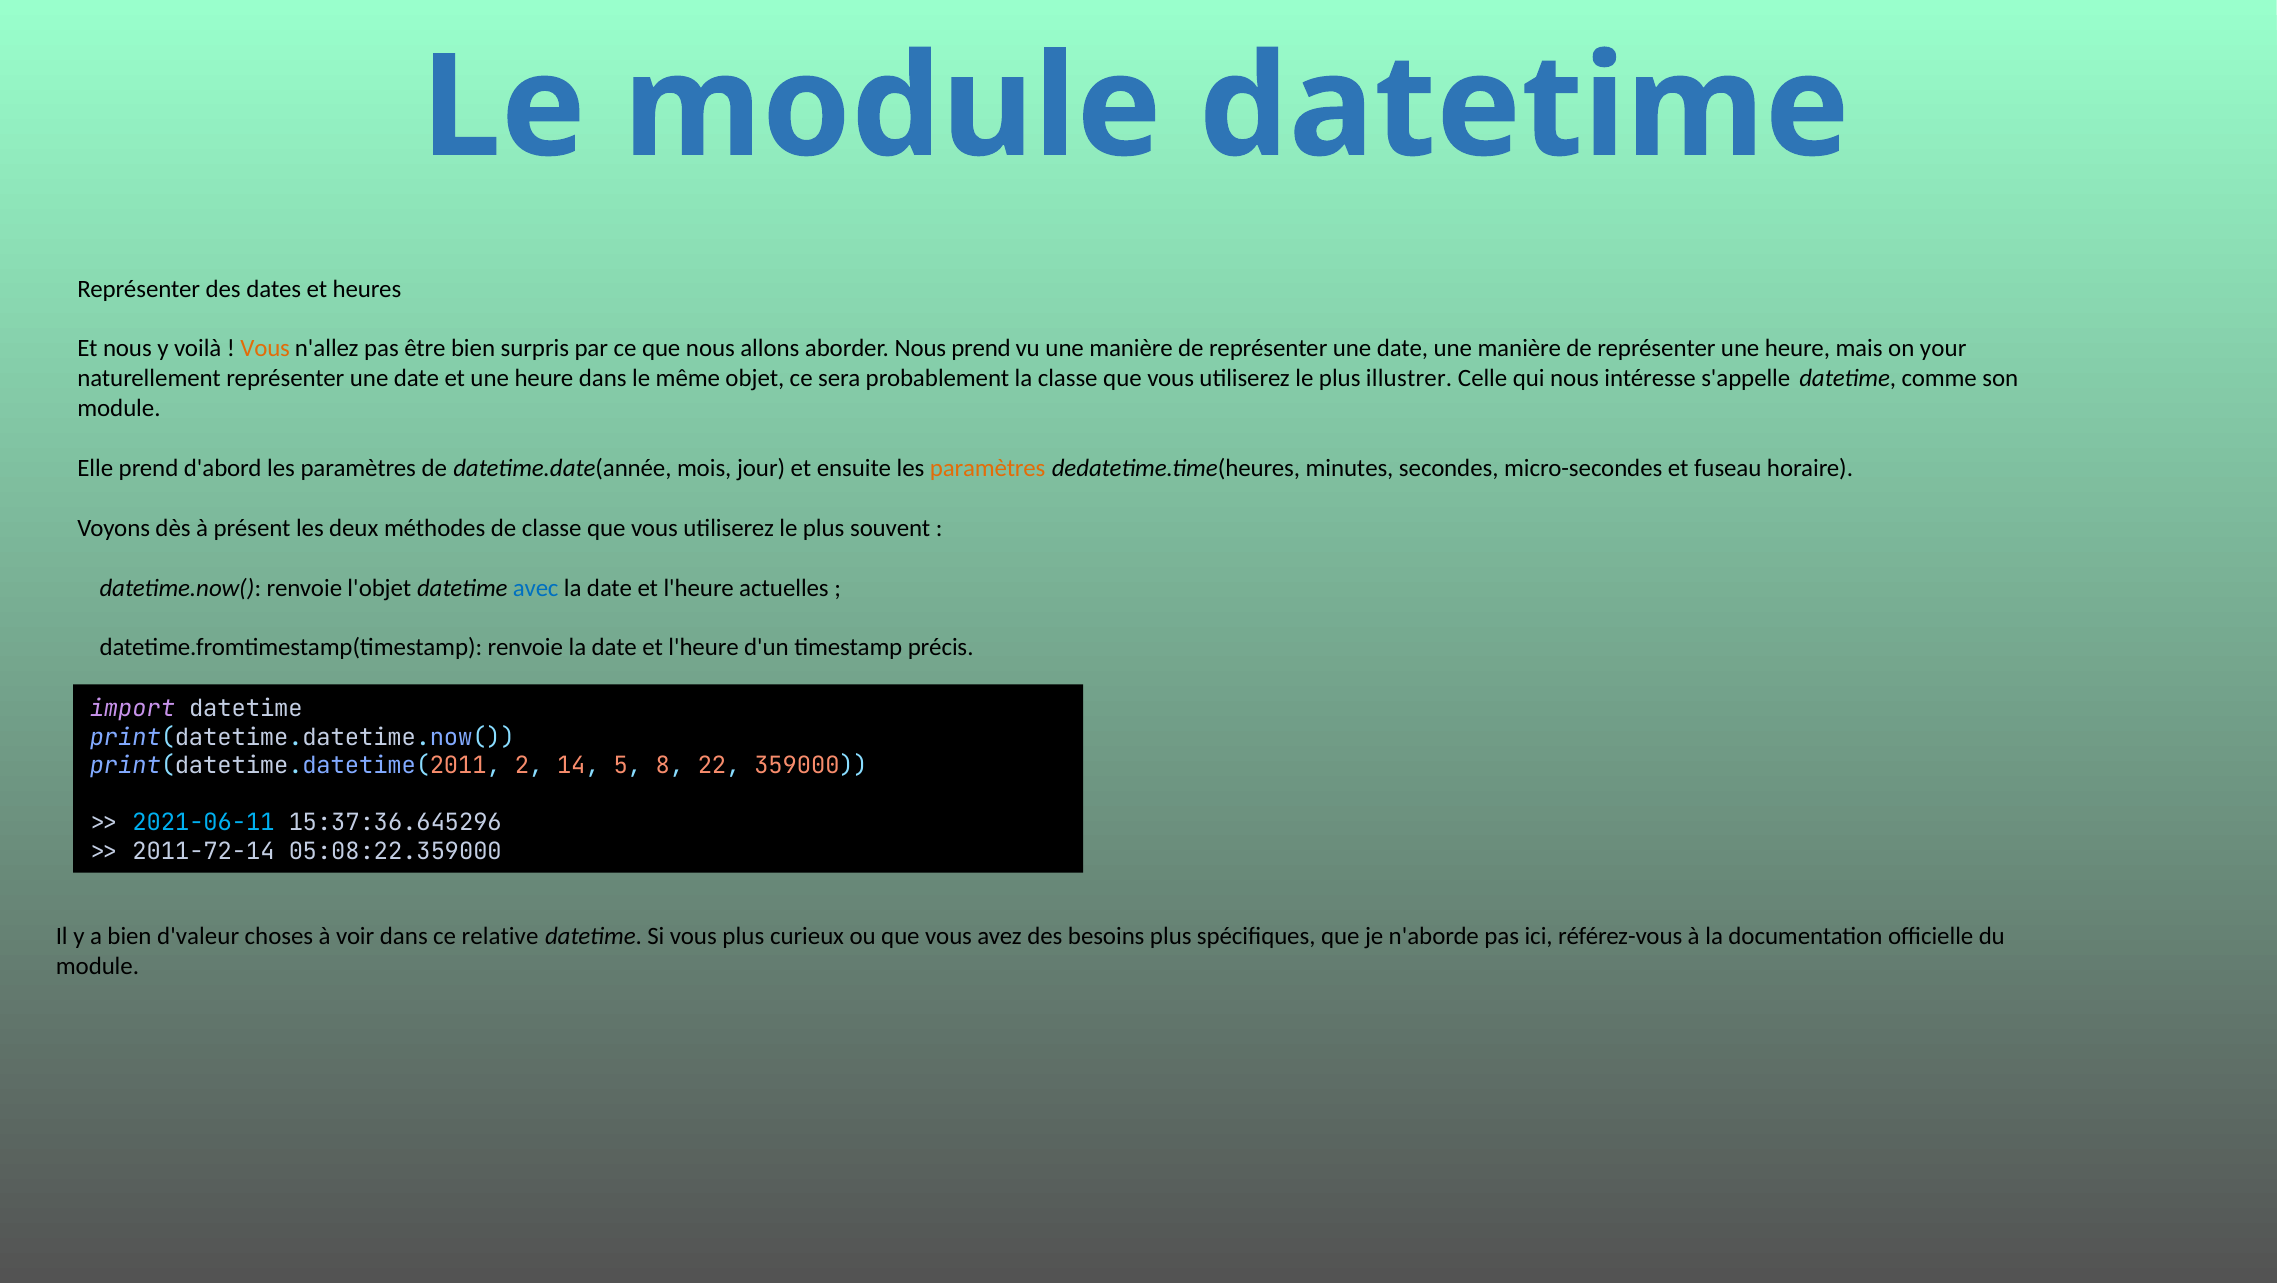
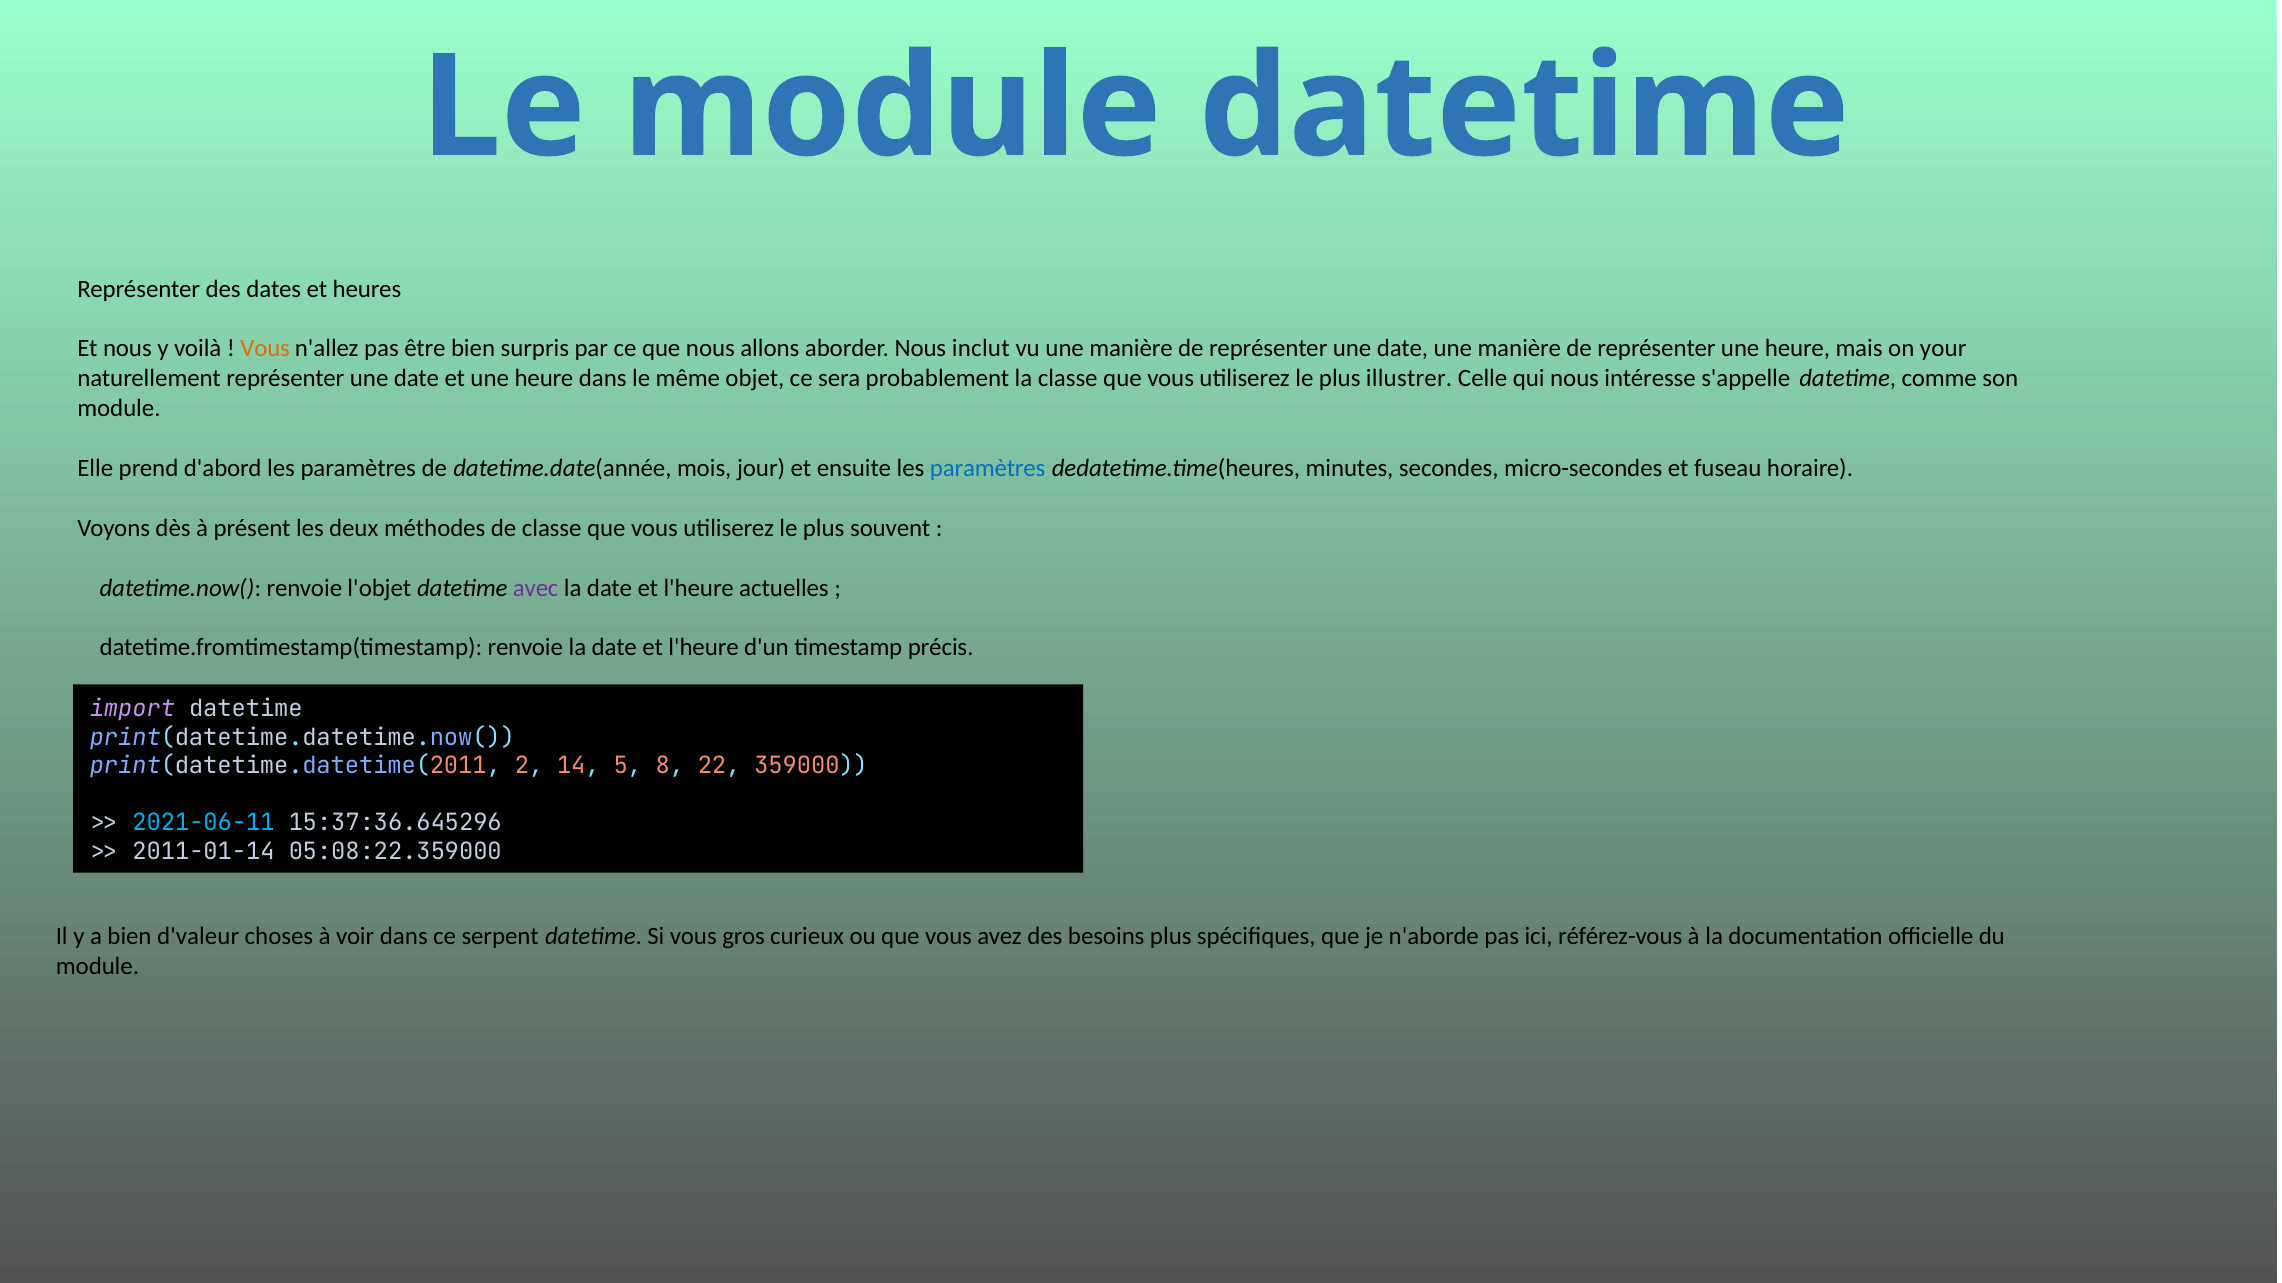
Nous prend: prend -> inclut (981, 349)
paramètres colour: orange -> blue (988, 469)
avec colour: blue -> purple (536, 588)
2011-72-14: 2011-72-14 -> 2011-01-14 (204, 852)
relative: relative -> serpent (500, 937)
vous plus: plus -> gros (744, 937)
